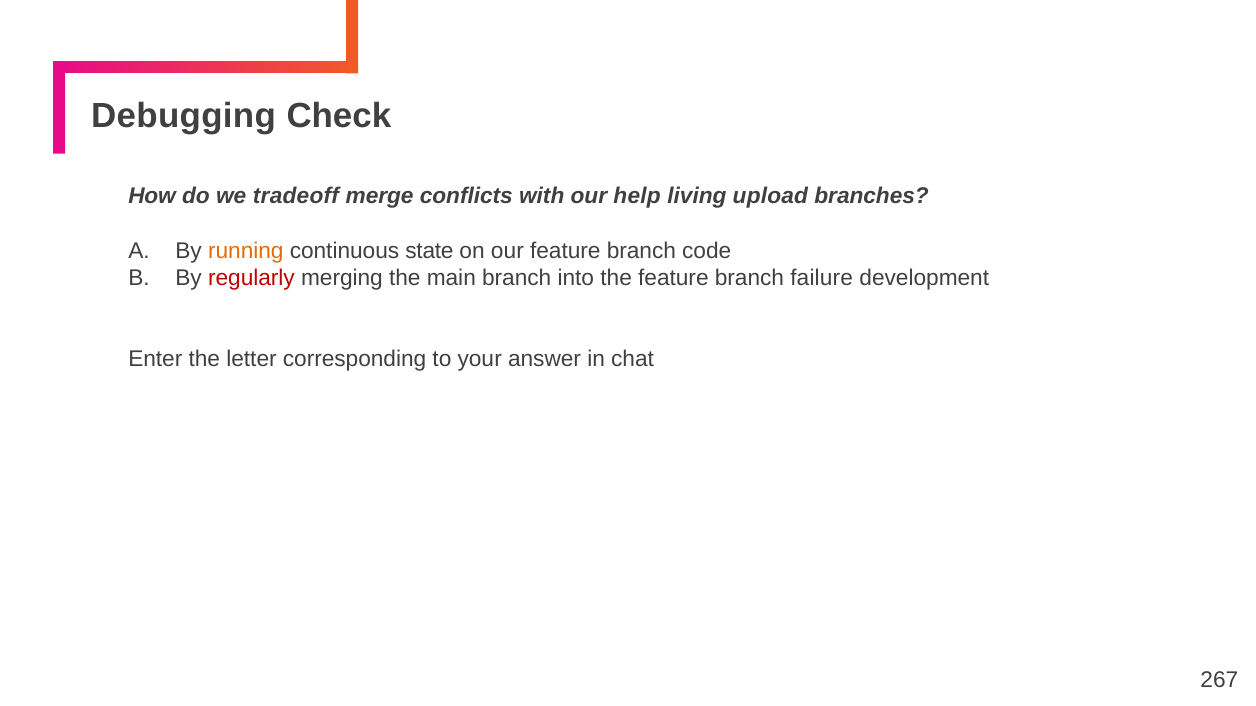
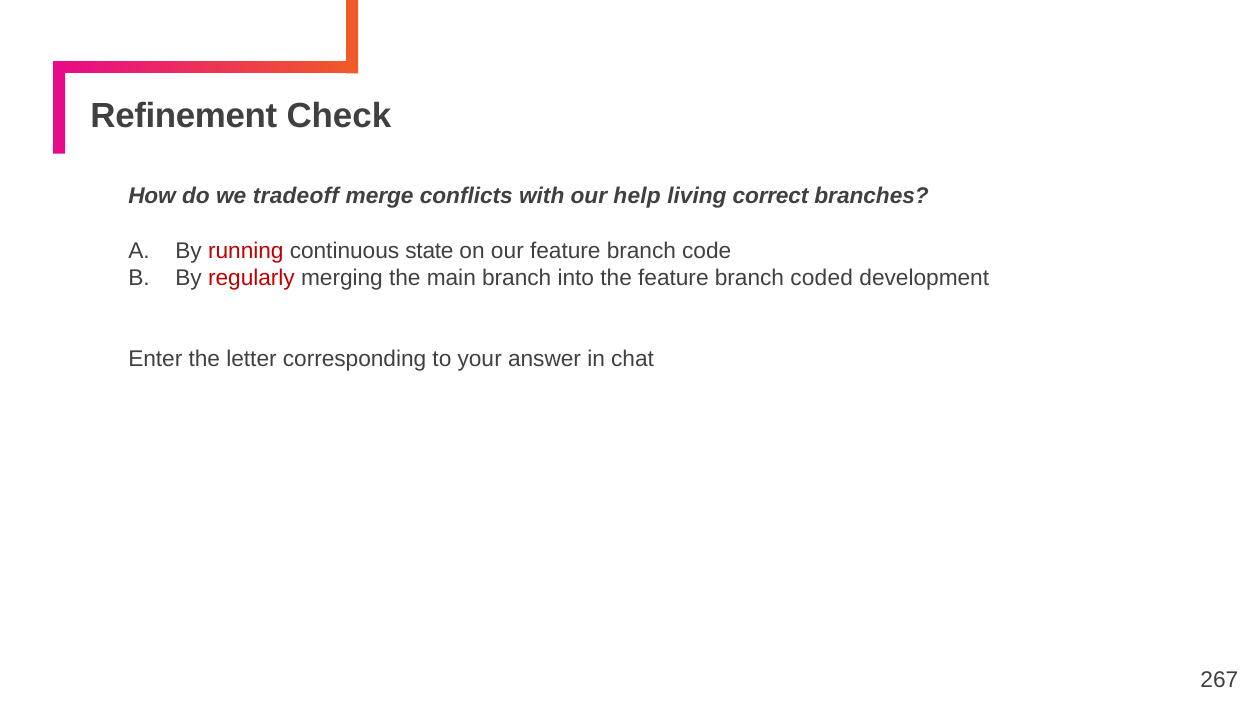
Debugging: Debugging -> Refinement (184, 116)
upload: upload -> correct (771, 196)
running colour: orange -> red (246, 251)
failure: failure -> coded (822, 278)
